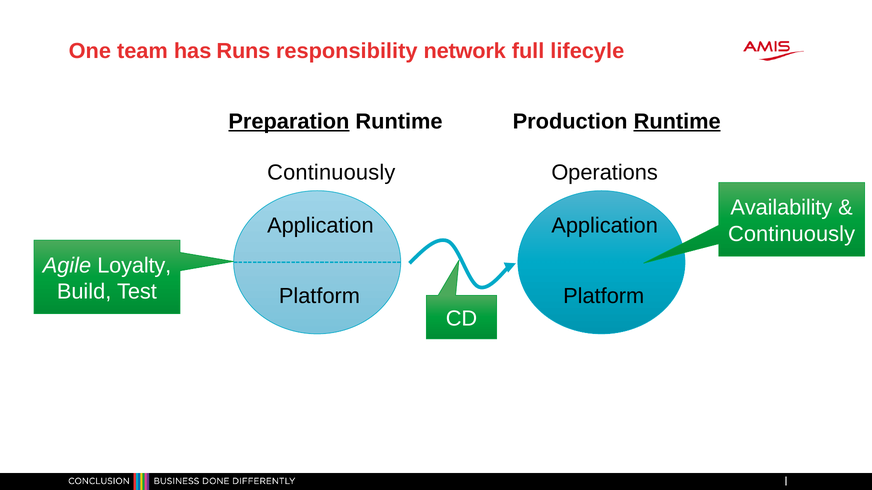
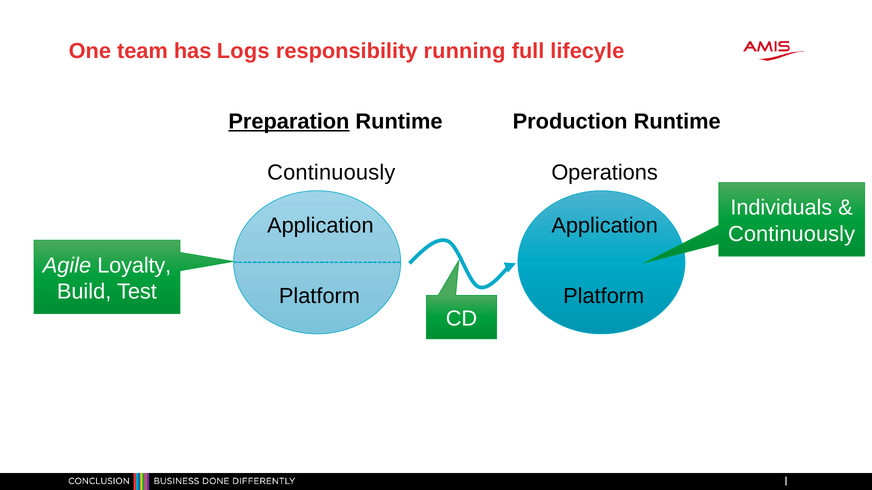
Runs: Runs -> Logs (243, 51)
network: network -> running (465, 51)
Runtime underline: present -> none (677, 122)
Availability: Availability -> Individuals (781, 208)
